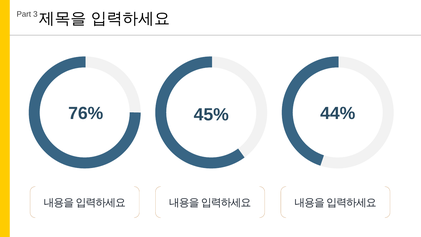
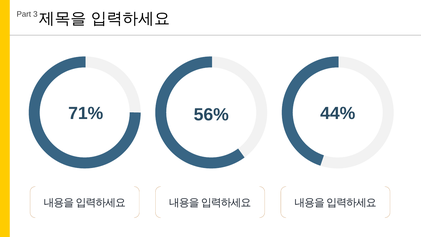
76%: 76% -> 71% (86, 113)
45%: 45% -> 56% (211, 115)
